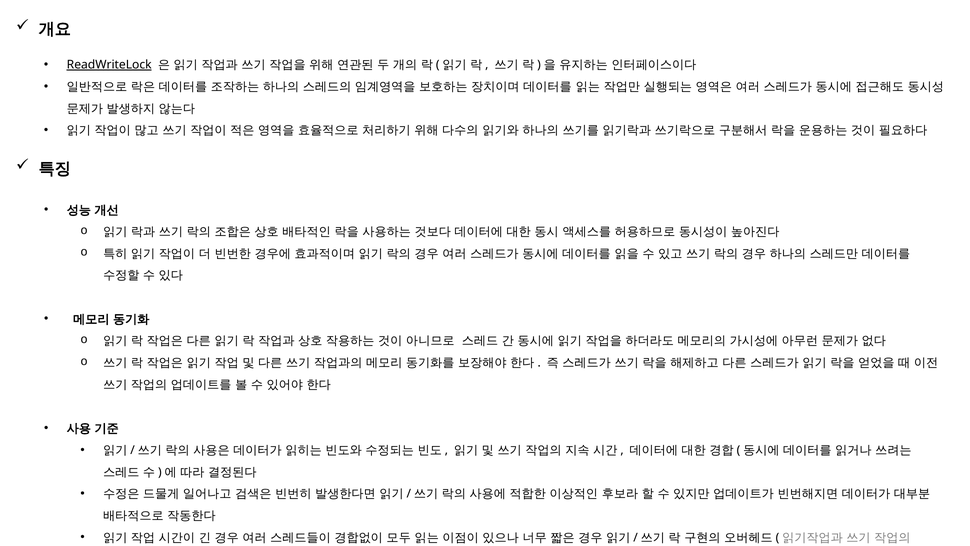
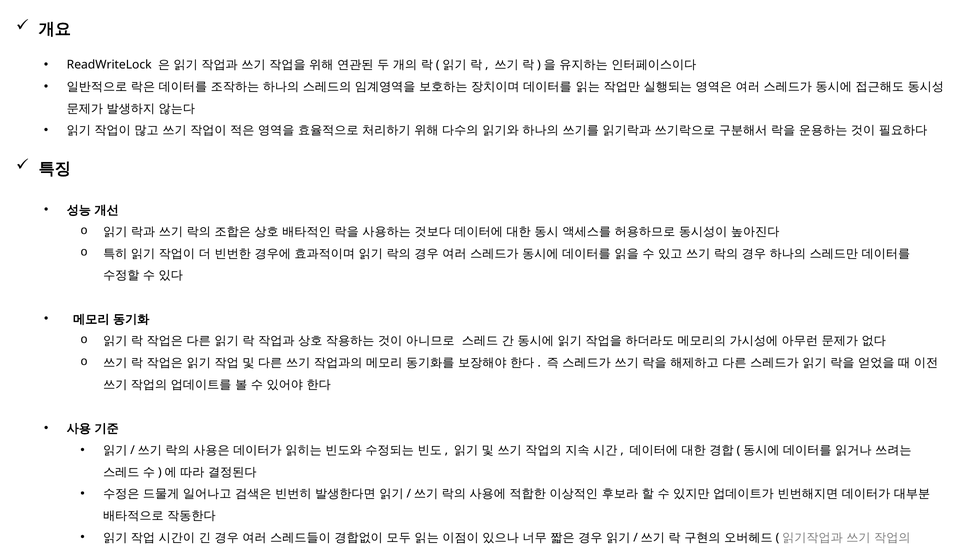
ReadWriteLock underline: present -> none (109, 65)
